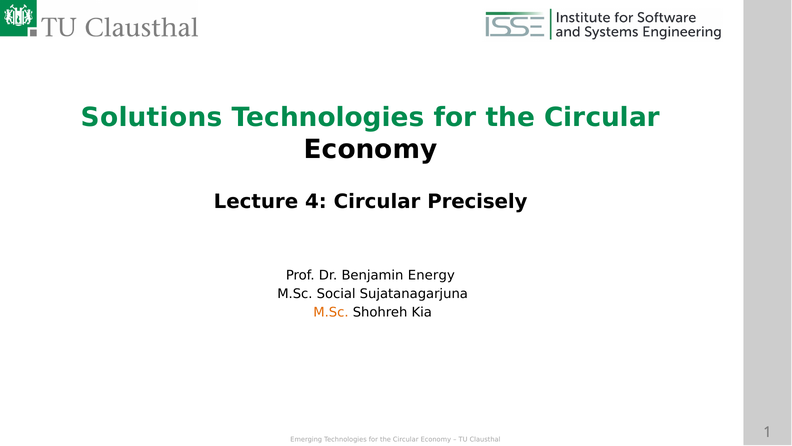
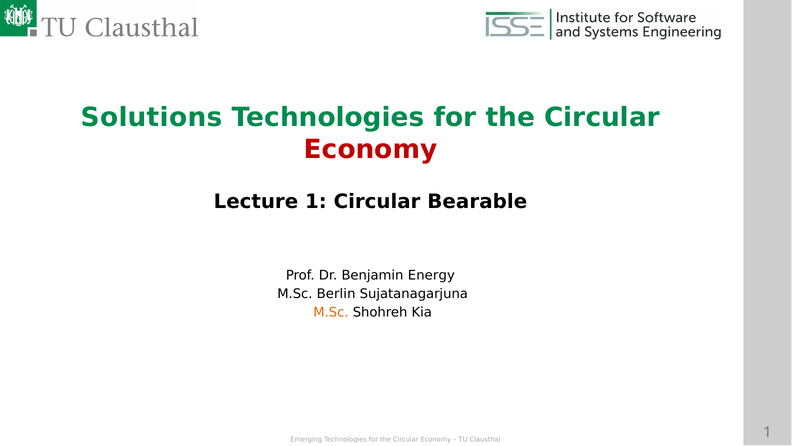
Economy colour: black -> red (371, 149)
4: 4 -> 1 (316, 201)
Precisely: Precisely -> Bearable (477, 201)
Social: Social -> Berlin (336, 293)
